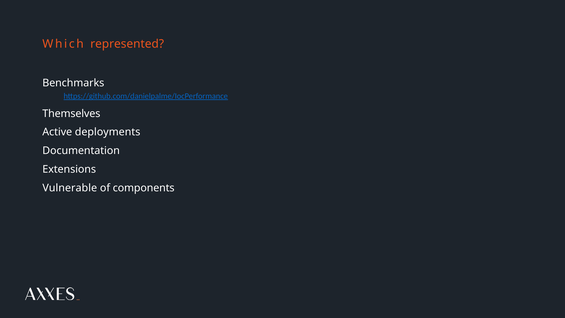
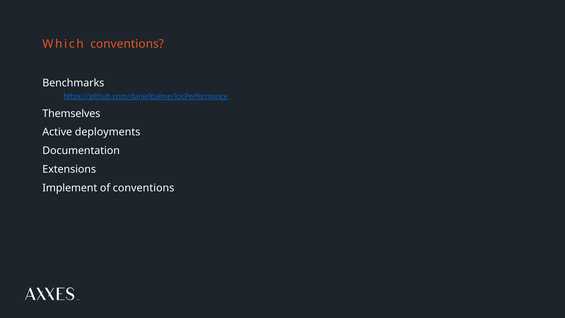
Which represented: represented -> conventions (127, 44)
Vulnerable: Vulnerable -> Implement (70, 188)
of components: components -> conventions (144, 188)
